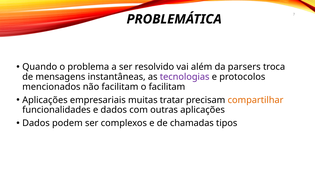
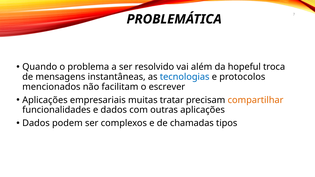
parsers: parsers -> hopeful (244, 67)
tecnologias colour: purple -> blue (185, 77)
o facilitam: facilitam -> escrever (167, 87)
